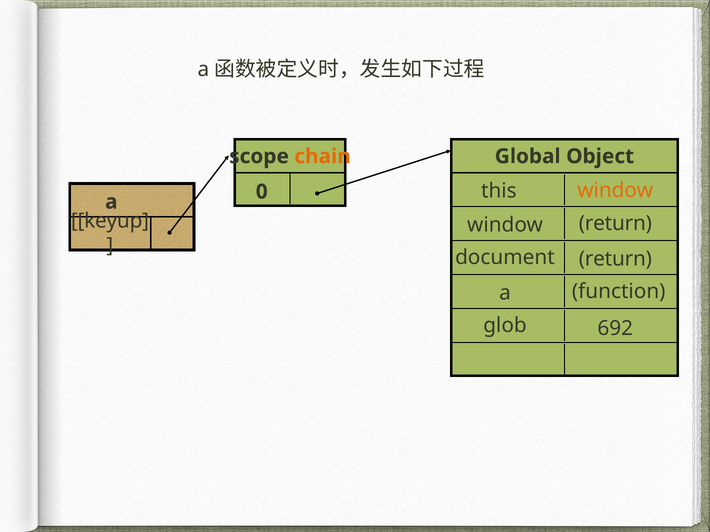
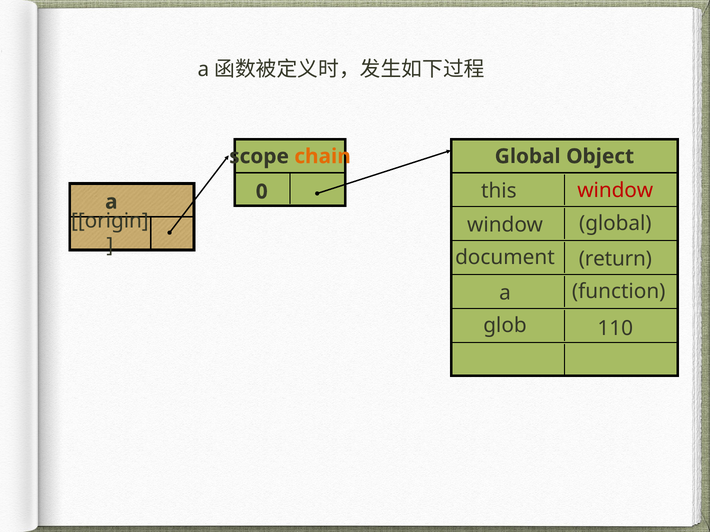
window colour: orange -> red (615, 191)
keyup: keyup -> origin (110, 221)
window return: return -> global (615, 224)
692: 692 -> 110 (615, 329)
